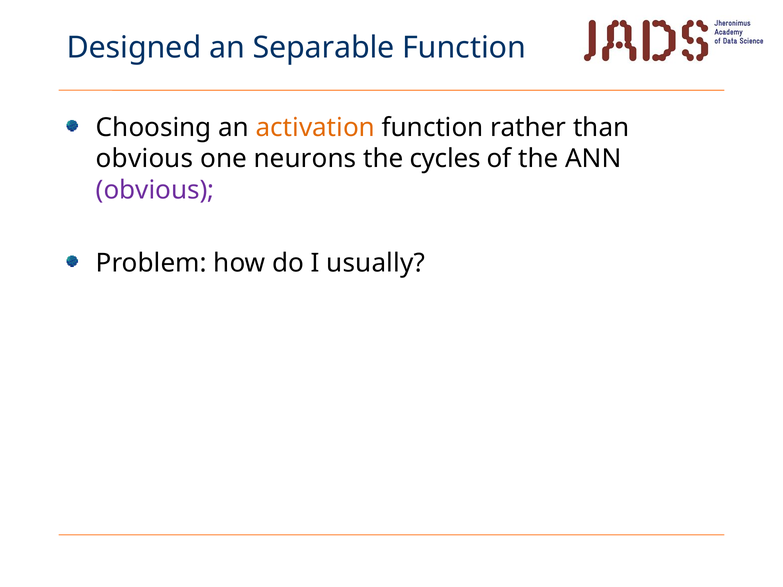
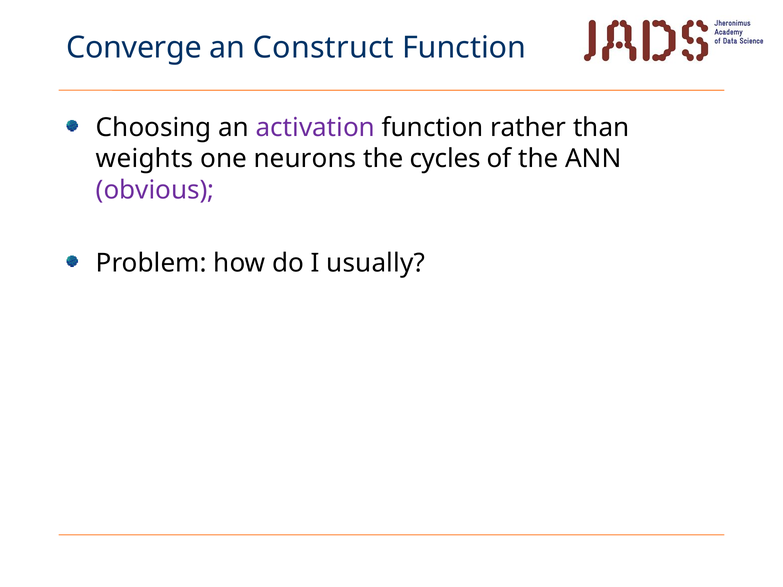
Designed: Designed -> Converge (134, 48)
Separable: Separable -> Construct (323, 48)
activation colour: orange -> purple (315, 127)
obvious: obvious -> weights (145, 159)
